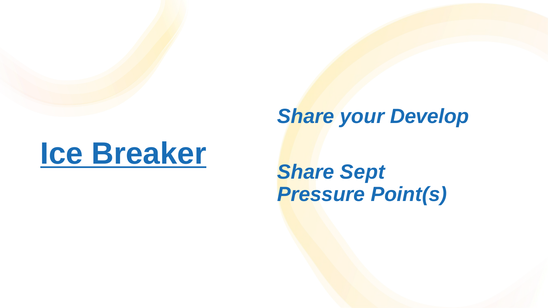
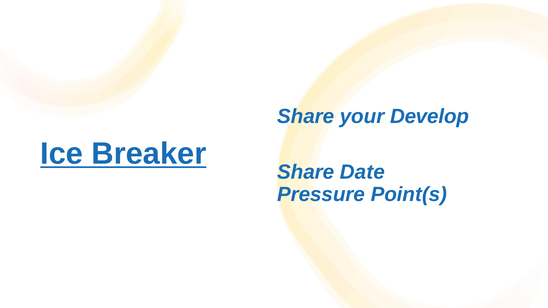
Sept: Sept -> Date (362, 172)
